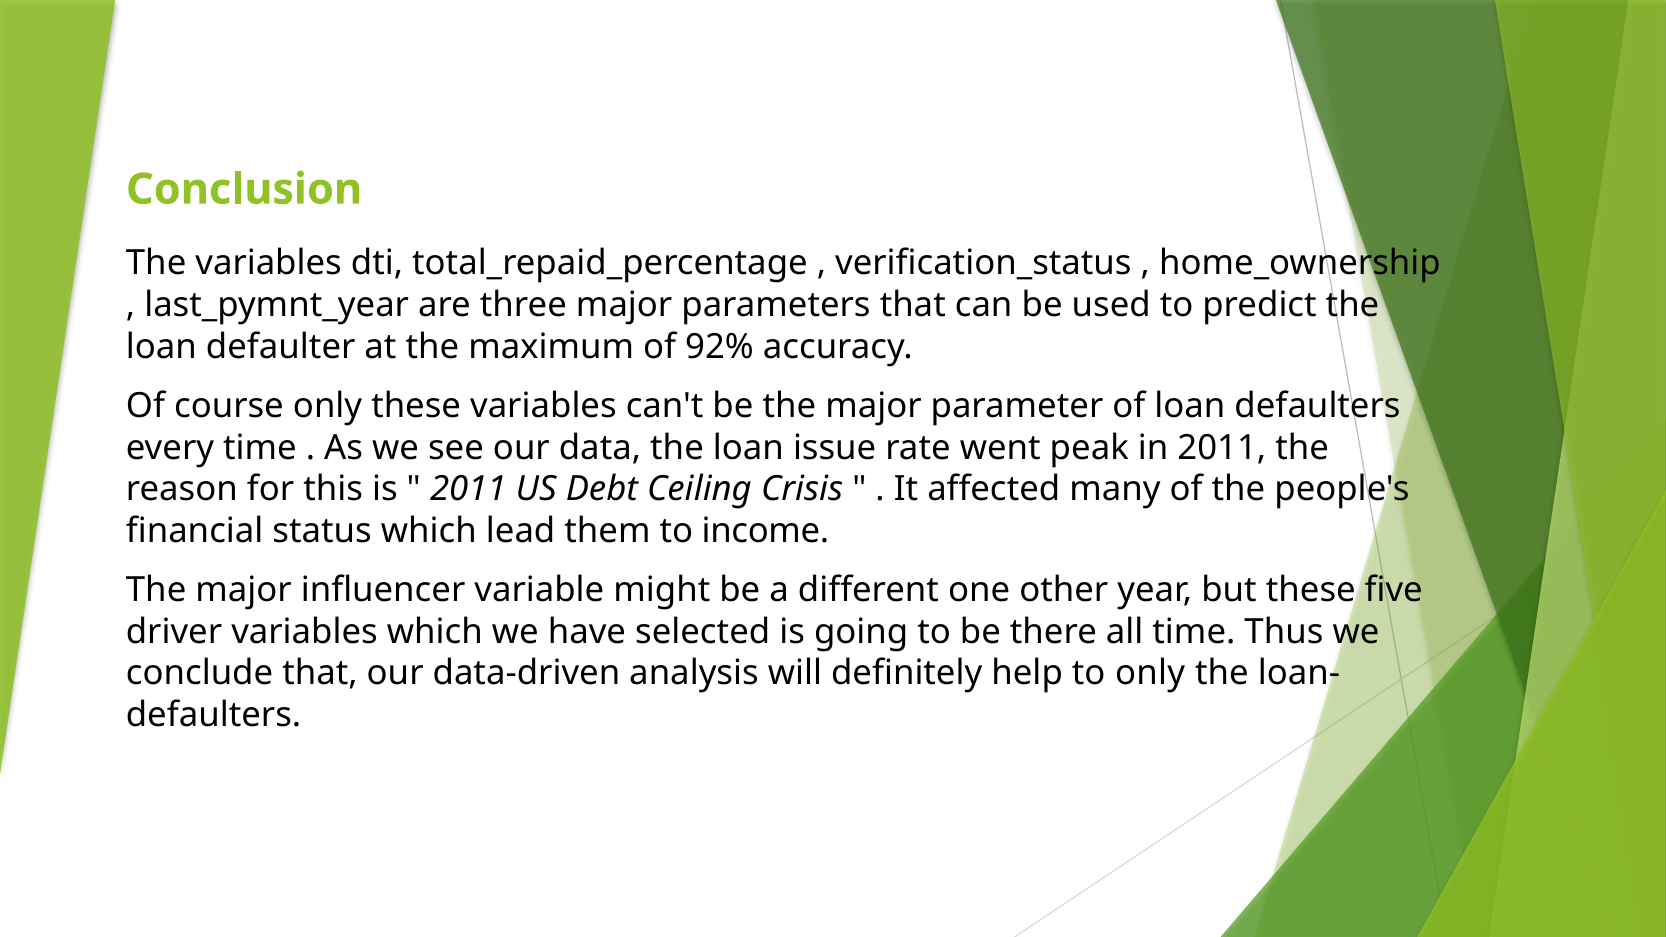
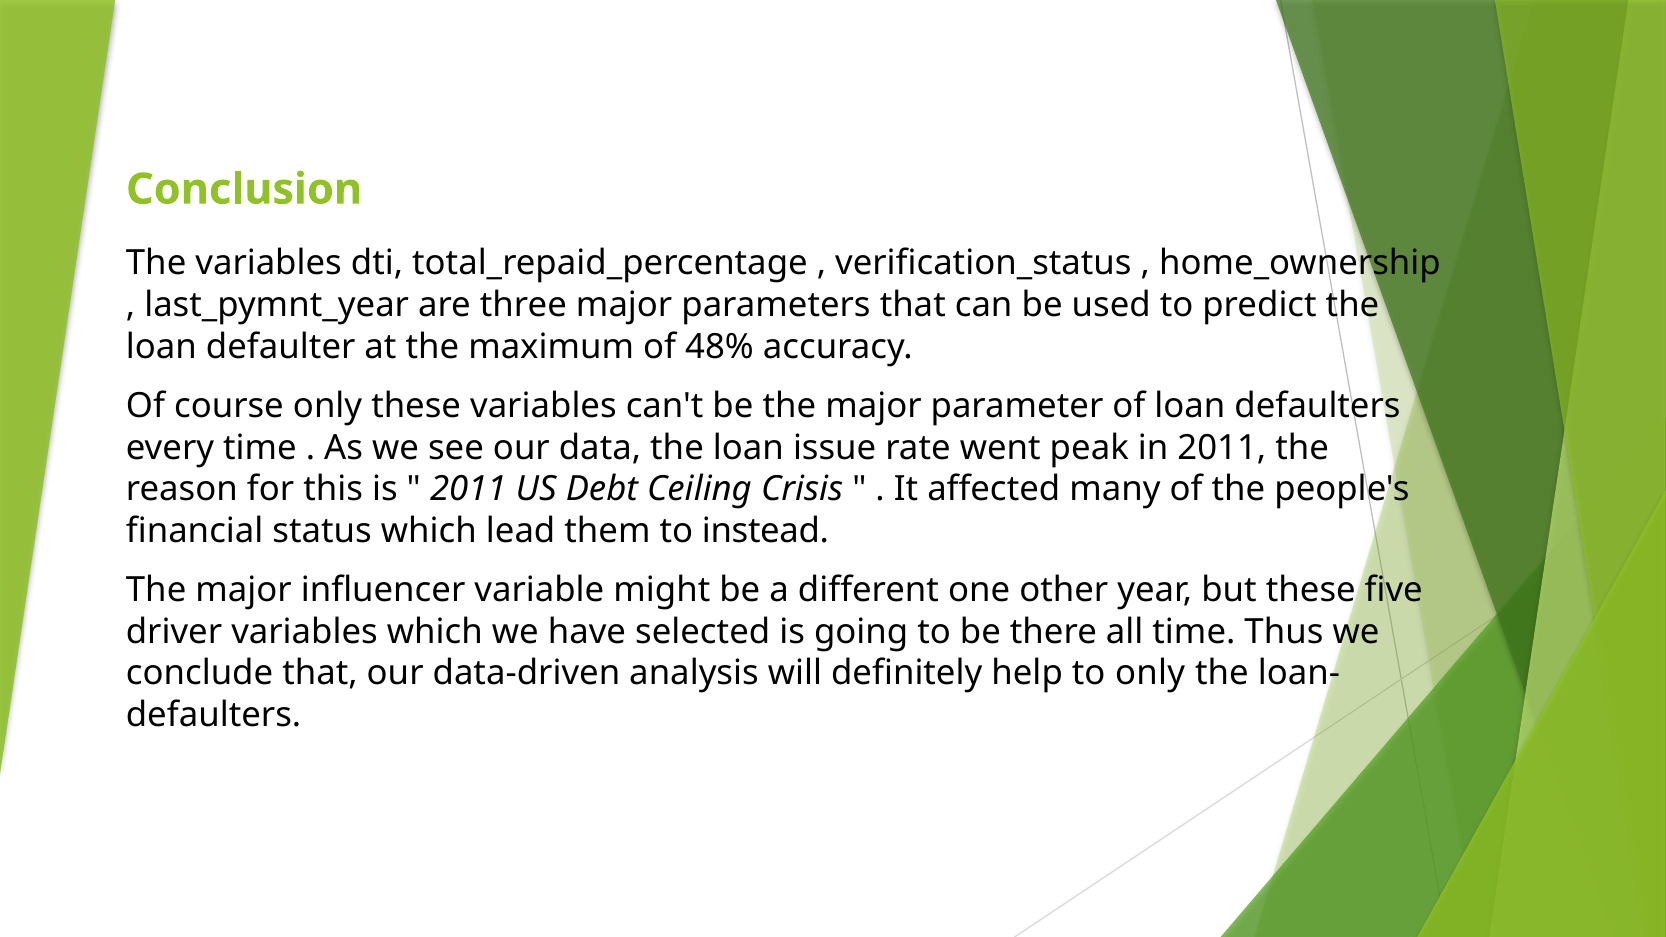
92%: 92% -> 48% (720, 347)
income: income -> instead (765, 531)
